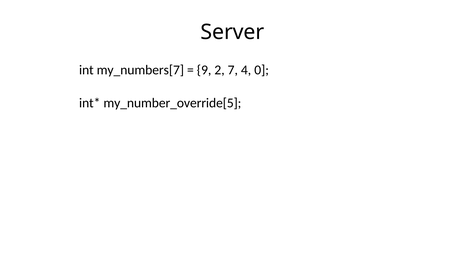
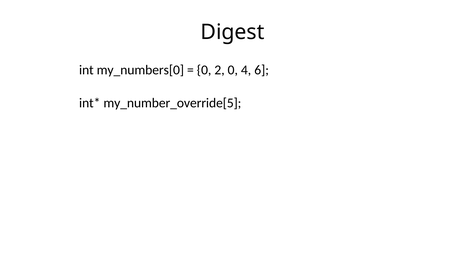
Server: Server -> Digest (232, 32)
my_numbers[7: my_numbers[7 -> my_numbers[0 (140, 70)
9: 9 -> 0 (204, 70)
2 7: 7 -> 0 (233, 70)
0: 0 -> 6 (262, 70)
